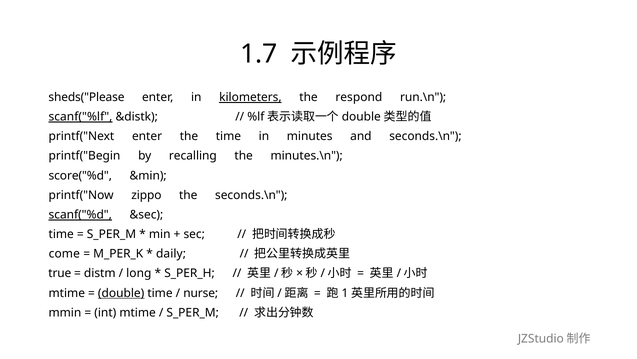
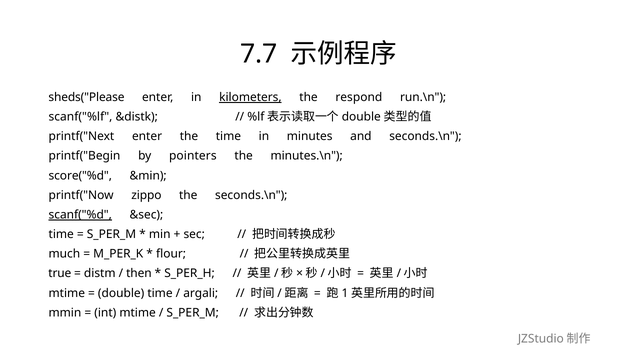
1.7: 1.7 -> 7.7 (259, 54)
scanf("%lf underline: present -> none (80, 117)
recalling: recalling -> pointers (193, 156)
come: come -> much (64, 253)
daily: daily -> flour (171, 253)
long: long -> then (139, 273)
double underline: present -> none (121, 293)
nurse: nurse -> argali (201, 293)
